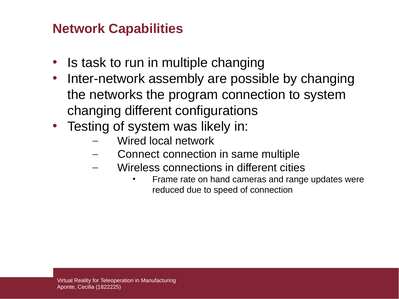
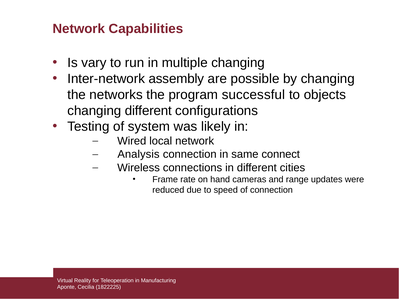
task: task -> vary (94, 63)
program connection: connection -> successful (253, 95)
to system: system -> objects (325, 95)
Connect: Connect -> Analysis (138, 154)
same multiple: multiple -> connect (281, 154)
